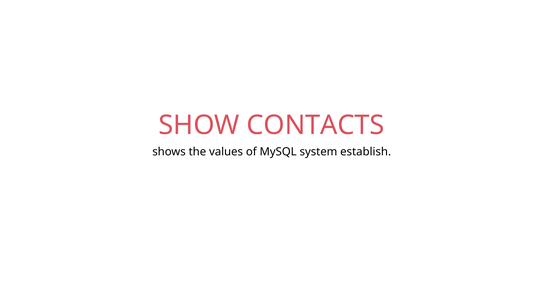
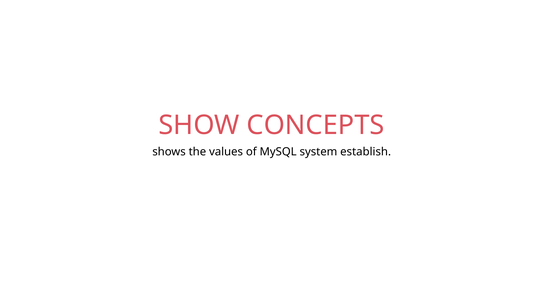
CONTACTS: CONTACTS -> CONCEPTS (315, 125)
